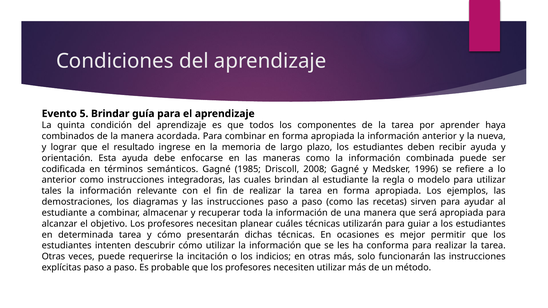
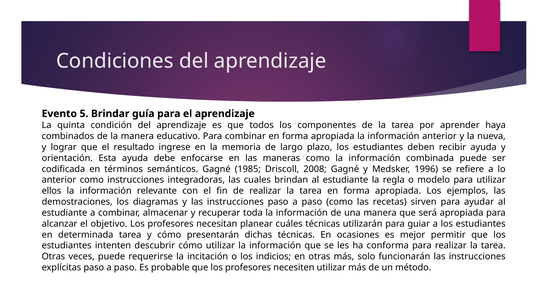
acordada: acordada -> educativo (178, 136)
tales: tales -> ellos (51, 191)
